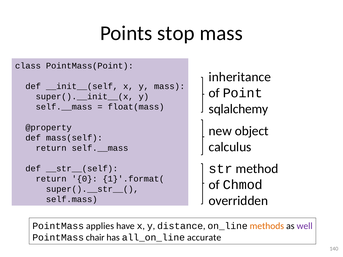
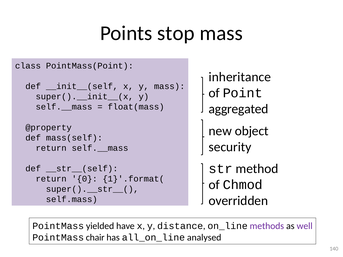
sqlalchemy: sqlalchemy -> aggregated (239, 109)
calculus: calculus -> security (230, 147)
applies: applies -> yielded (100, 226)
methods colour: orange -> purple (267, 226)
accurate: accurate -> analysed (204, 238)
